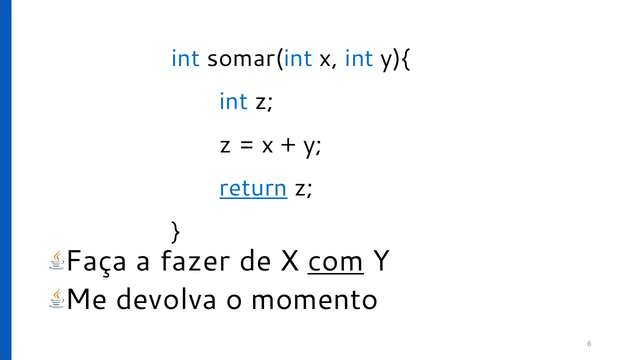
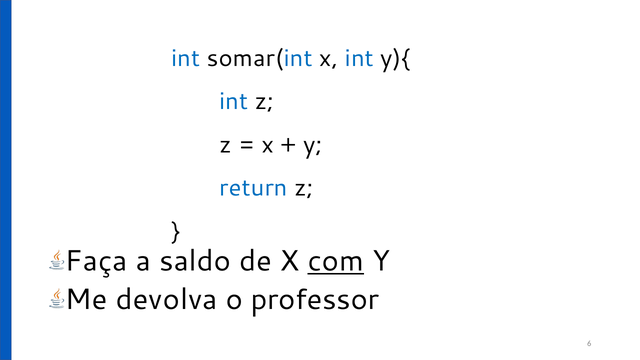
return underline: present -> none (254, 188)
fazer: fazer -> saldo (195, 261)
momento: momento -> professor (315, 300)
